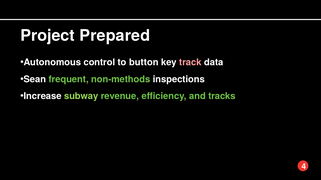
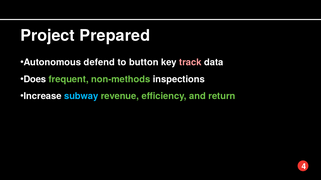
control: control -> defend (99, 63)
Sean: Sean -> Does (35, 79)
subway colour: light green -> light blue (81, 96)
tracks: tracks -> return (222, 96)
